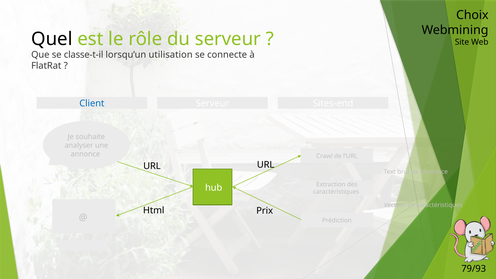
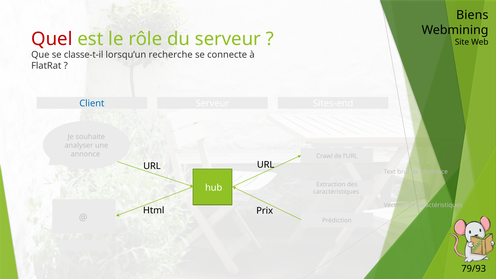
Choix: Choix -> Biens (472, 15)
Quel colour: black -> red (52, 39)
utilisation: utilisation -> recherche (171, 55)
